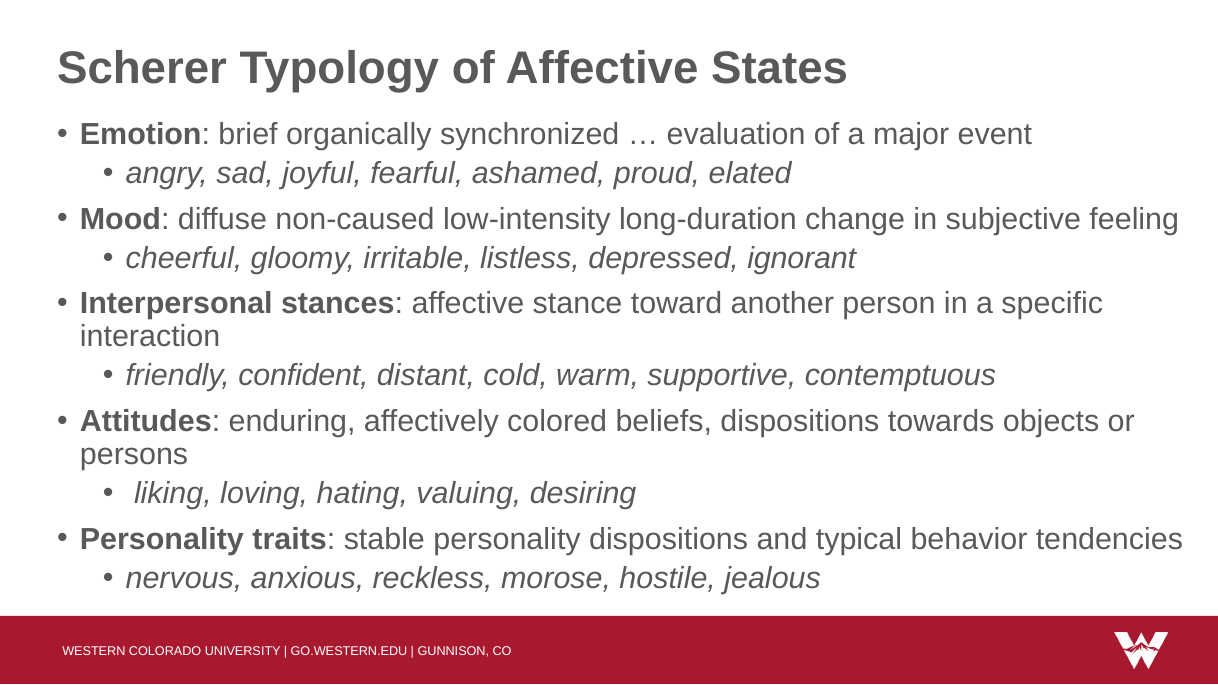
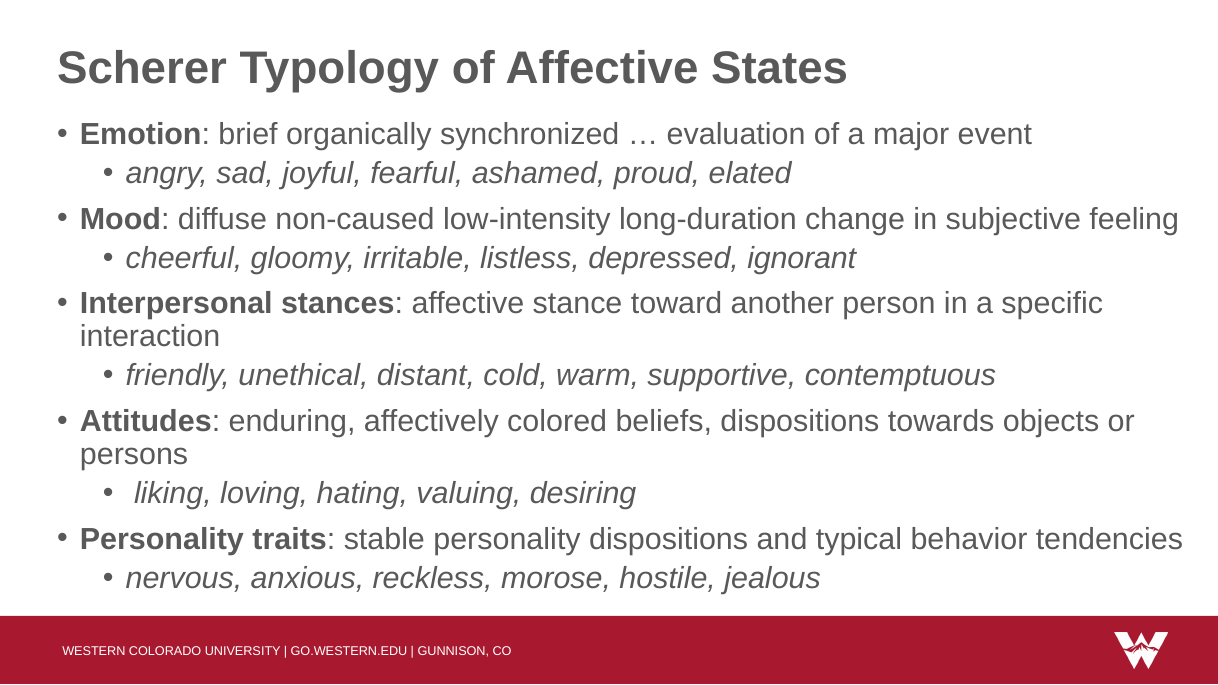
confident: confident -> unethical (303, 376)
